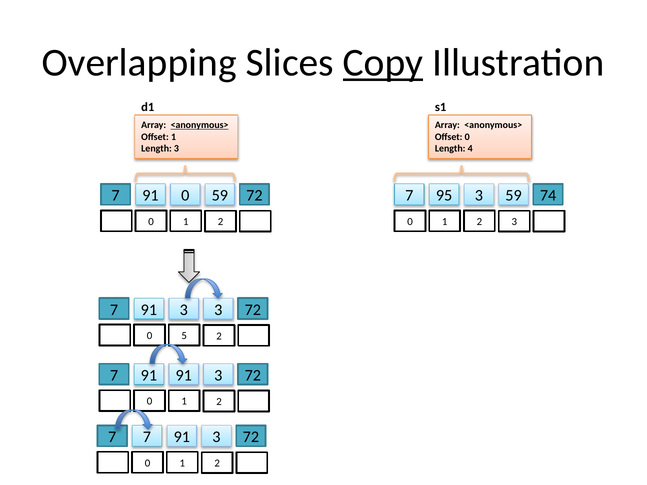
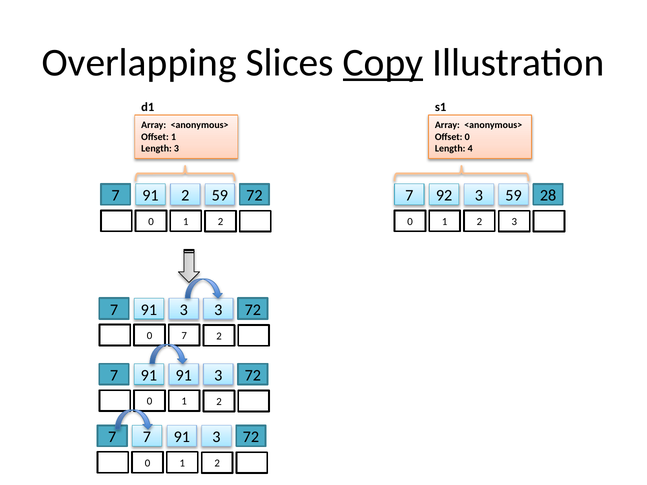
<anonymous> underline: present -> none (200, 125)
91 0: 0 -> 2 (185, 196)
95: 95 -> 92 (444, 196)
74: 74 -> 28 (548, 196)
0 5: 5 -> 7 (184, 336)
